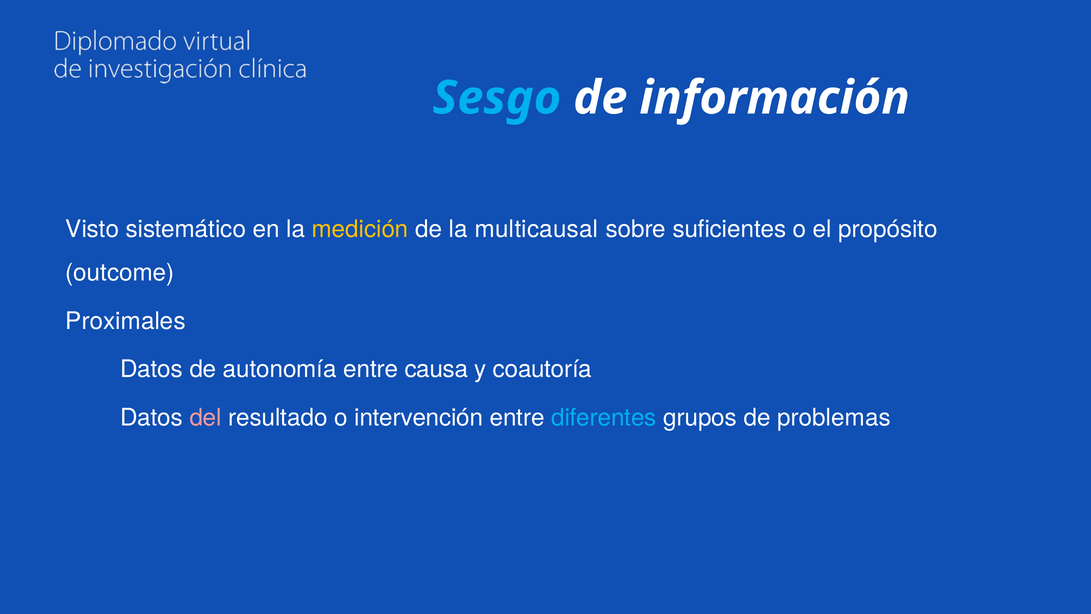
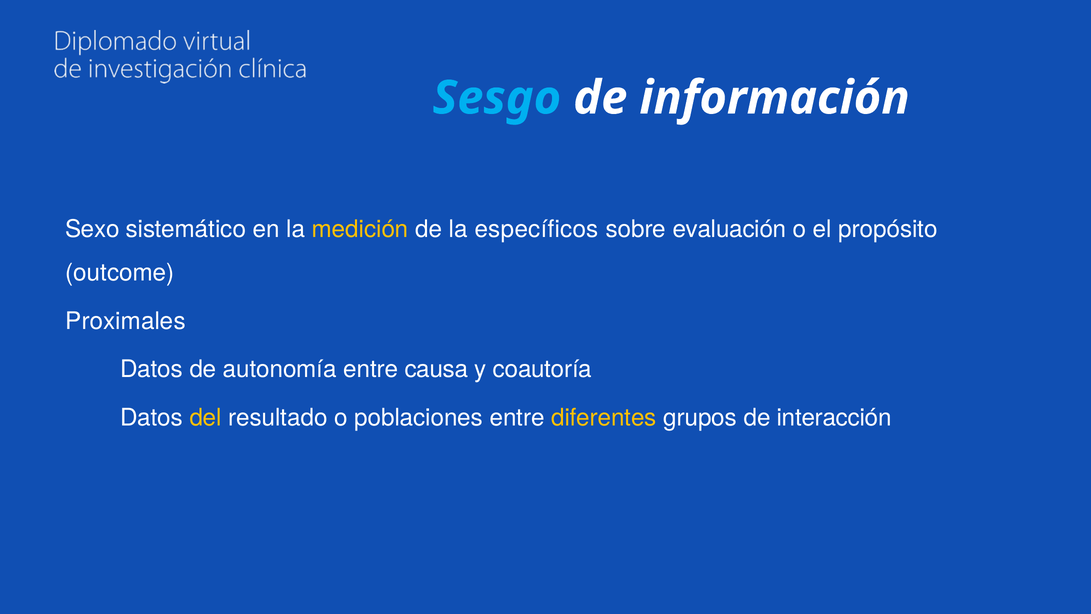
Visto: Visto -> Sexo (92, 229)
multicausal: multicausal -> específicos (537, 229)
suficientes: suficientes -> evaluación (729, 229)
del colour: pink -> yellow (206, 418)
intervención: intervención -> poblaciones (419, 418)
diferentes colour: light blue -> yellow (604, 418)
problemas: problemas -> interacción (834, 418)
